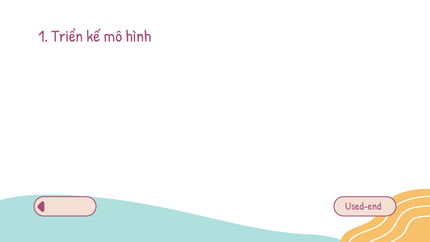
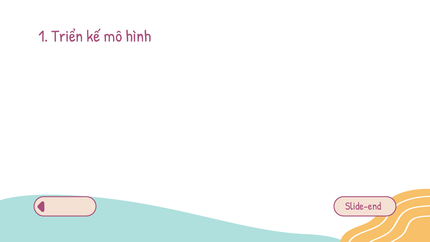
Used-end: Used-end -> Slide-end (363, 206)
